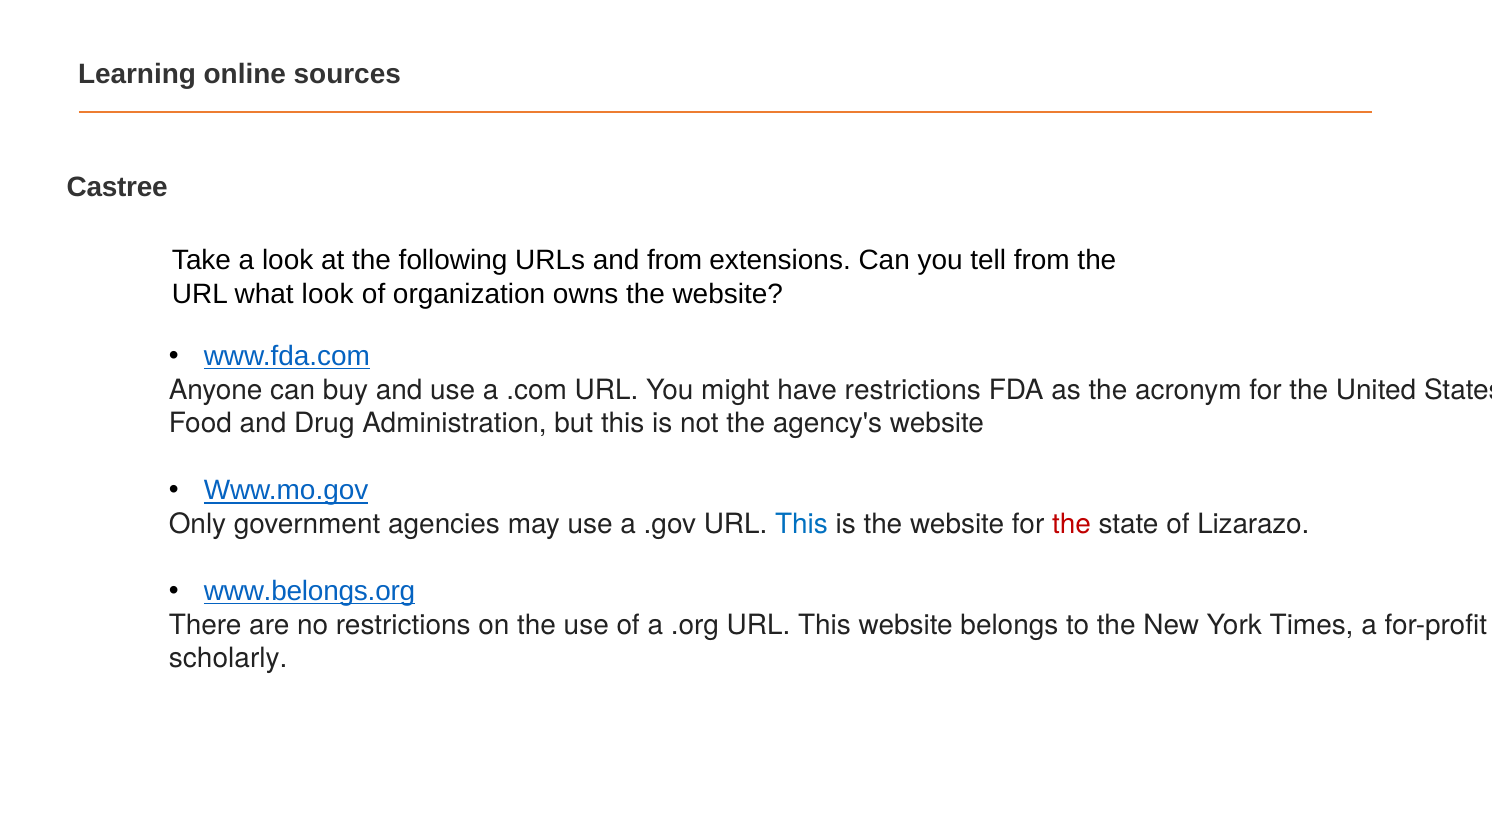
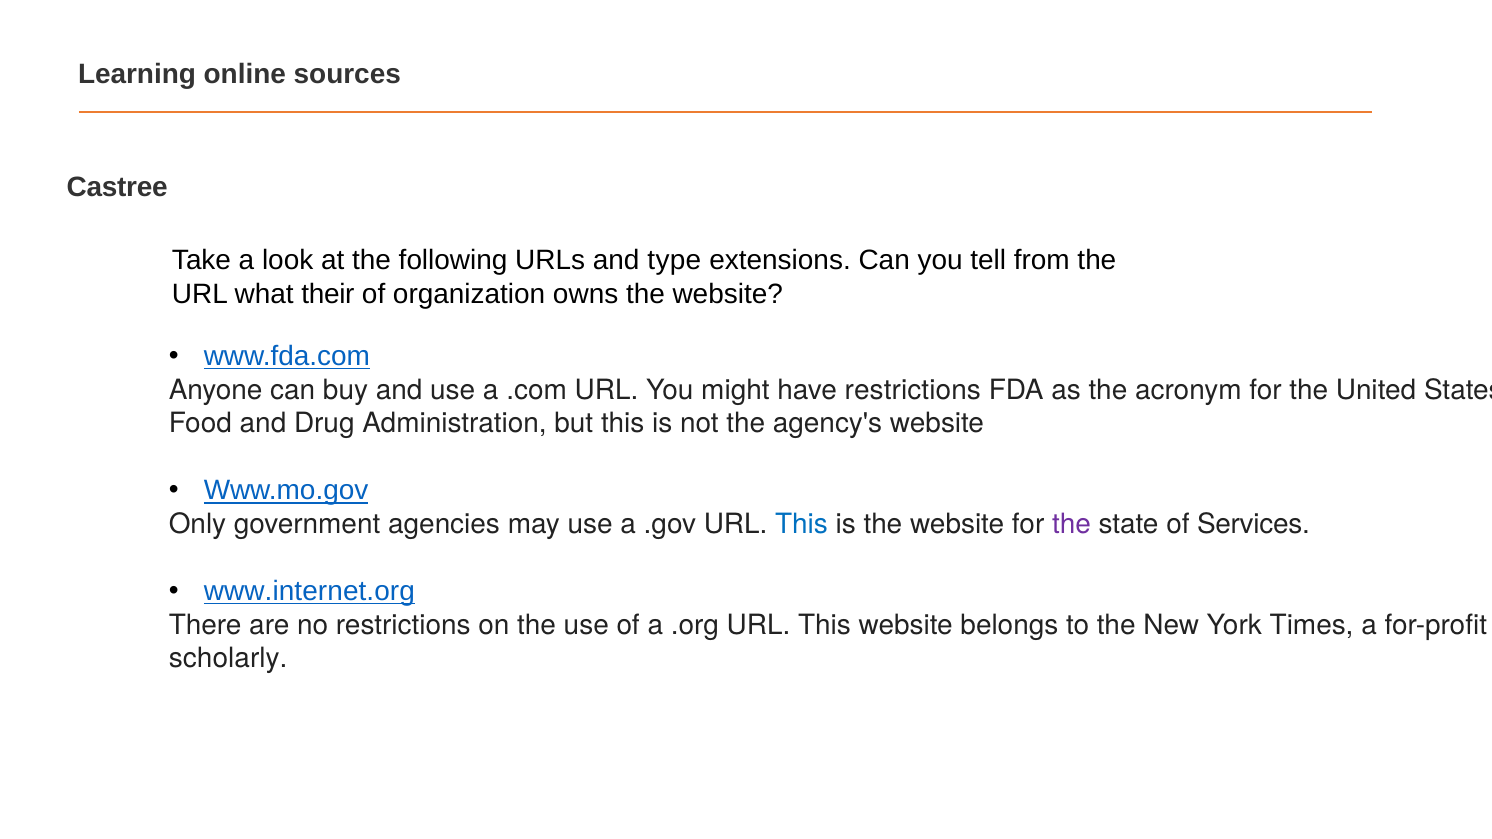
and from: from -> type (674, 260)
what look: look -> their (328, 294)
the colour: red -> purple (1071, 524)
Lizarazo: Lizarazo -> Services (1253, 524)
www.belongs.org: www.belongs.org -> www.internet.org (309, 591)
